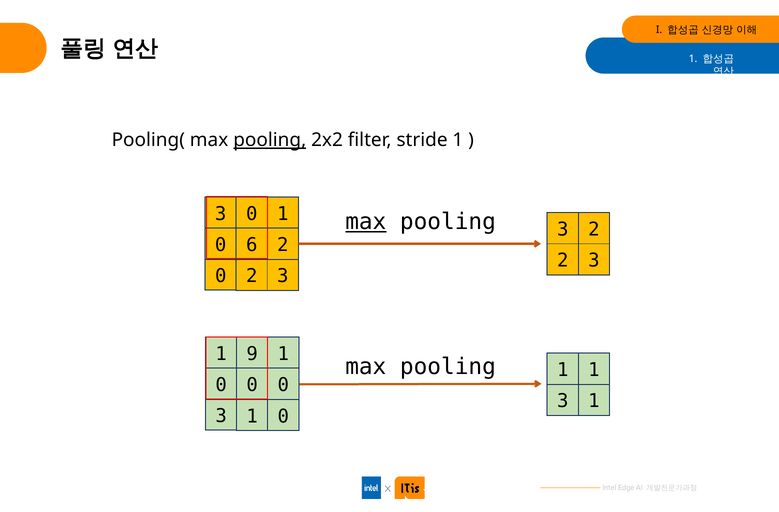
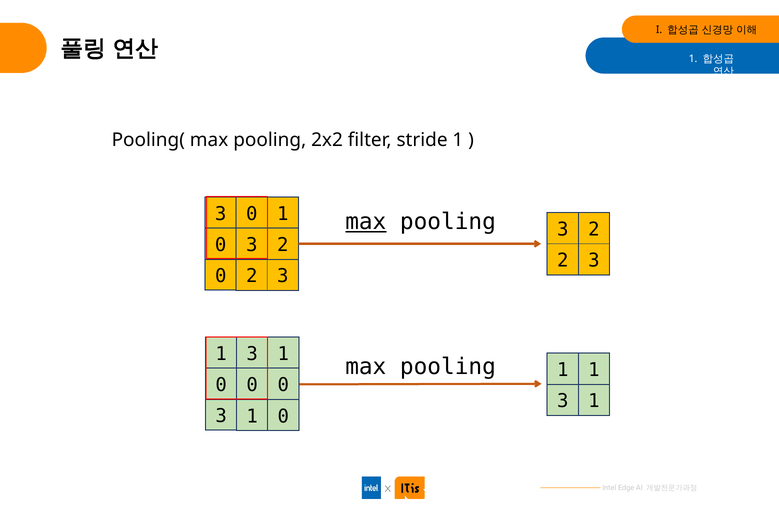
pooling underline: present -> none (270, 140)
6: 6 -> 3 (252, 245)
9: 9 -> 3 (252, 354)
